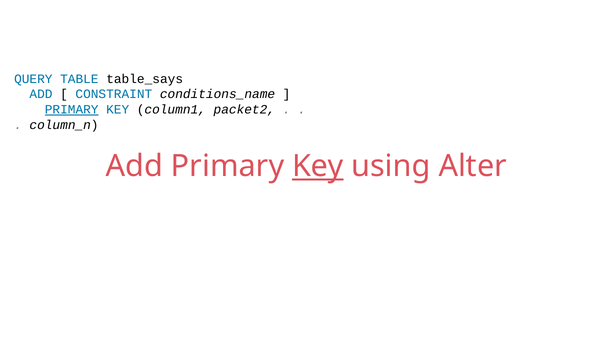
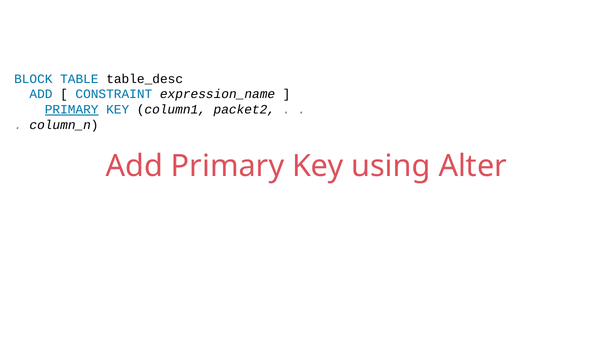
QUERY: QUERY -> BLOCK (33, 79)
table_says: table_says -> table_desc (145, 79)
conditions_name: conditions_name -> expression_name (217, 94)
Key underline: present -> none (318, 166)
